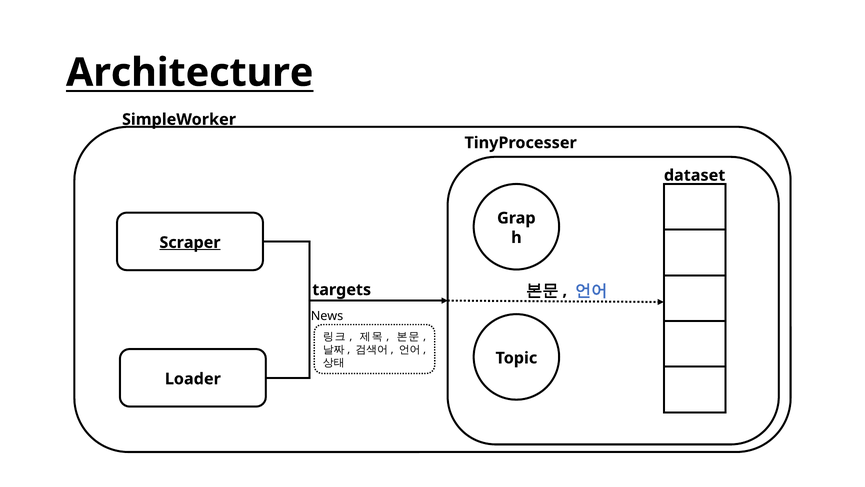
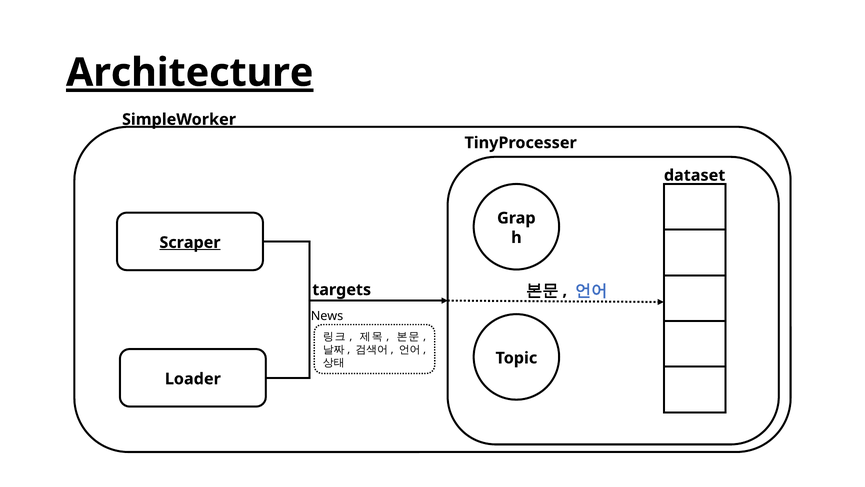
Architecture underline: none -> present (190, 73)
